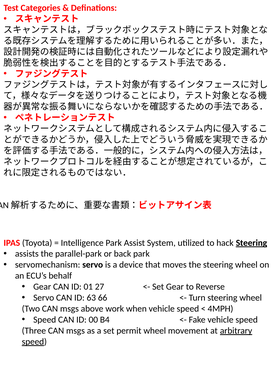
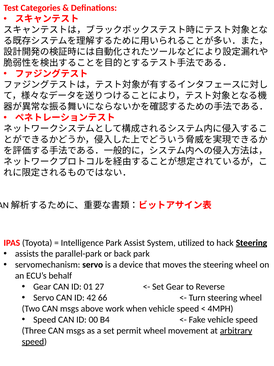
63: 63 -> 42 (91, 297)
